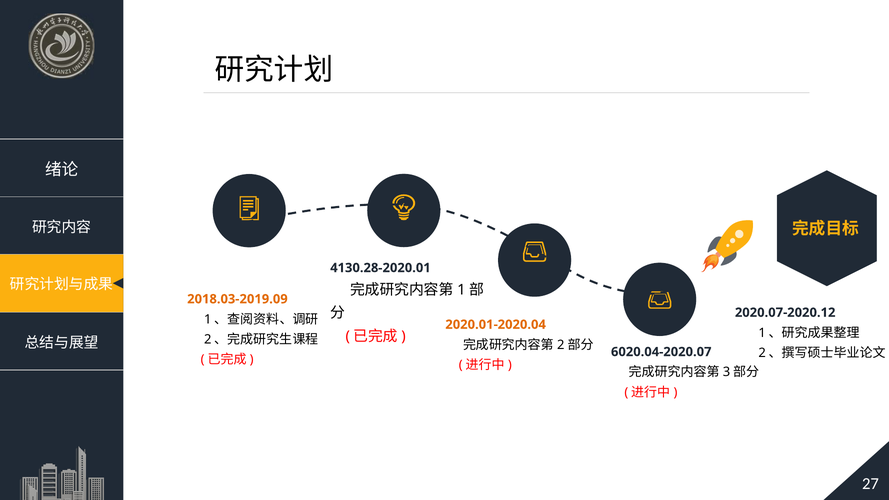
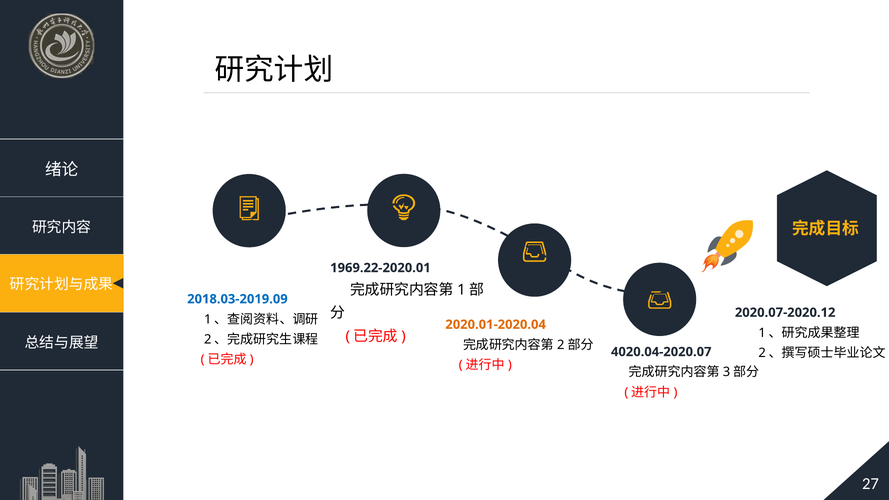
4130.28-2020.01: 4130.28-2020.01 -> 1969.22-2020.01 (380, 268)
2018.03-2019.09 colour: orange -> blue (237, 299)
6020.04-2020.07: 6020.04-2020.07 -> 4020.04-2020.07 (661, 352)
